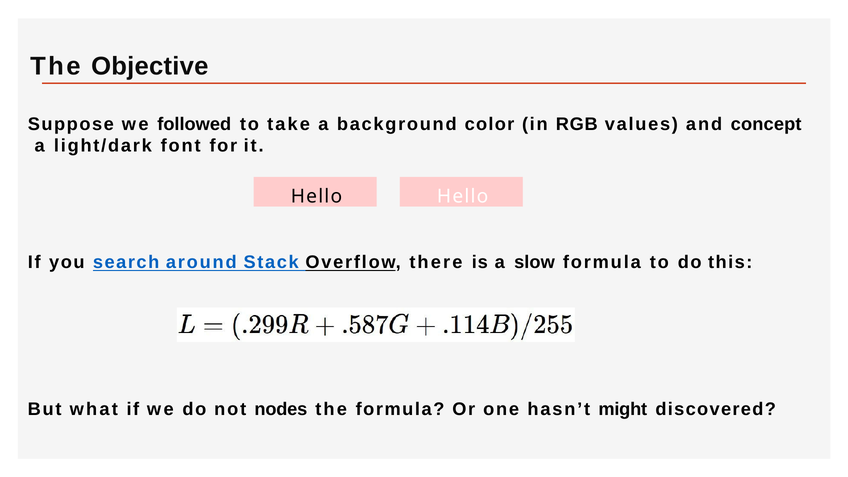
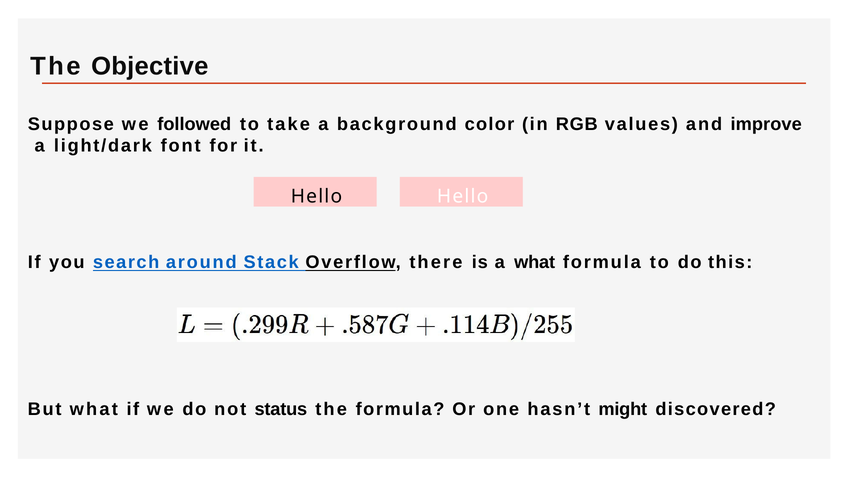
concept: concept -> improve (766, 124)
a slow: slow -> what (535, 262)
nodes: nodes -> status (281, 409)
